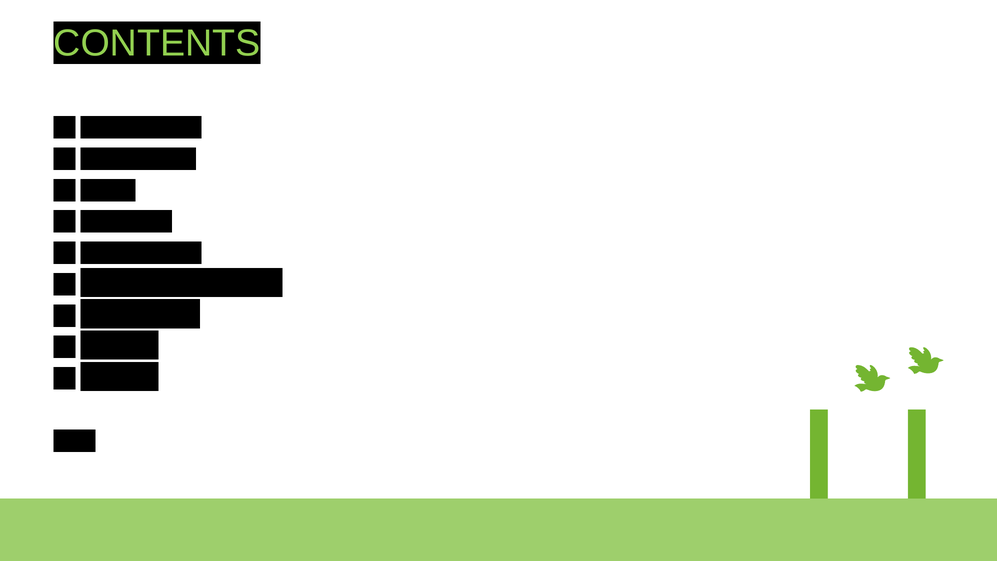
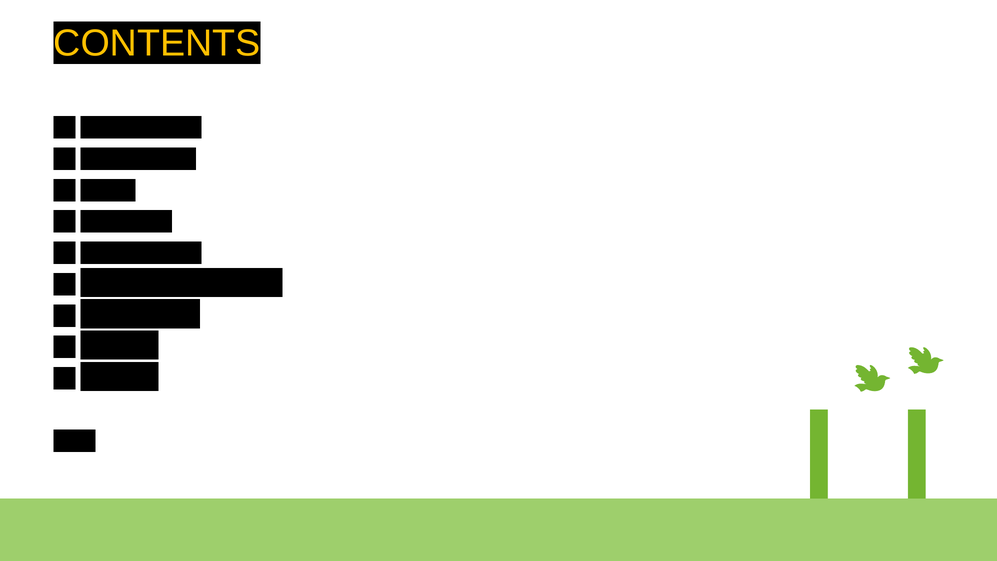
CONTENTS colour: light green -> yellow (157, 43)
